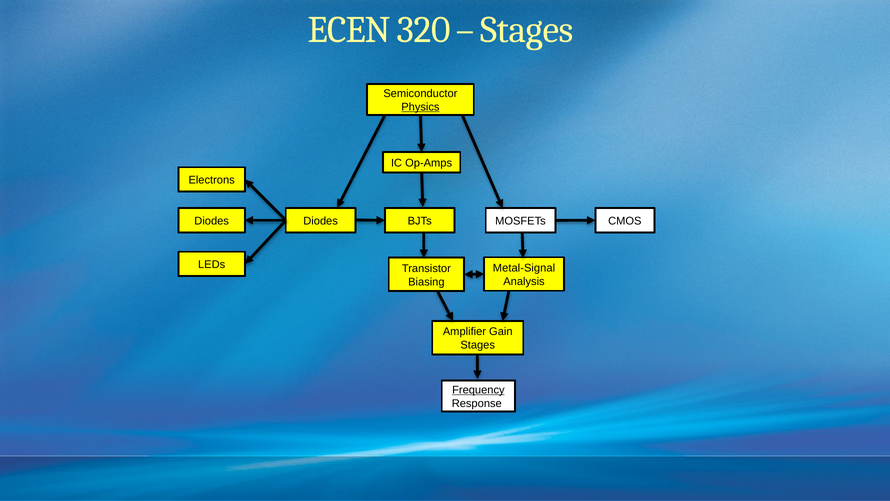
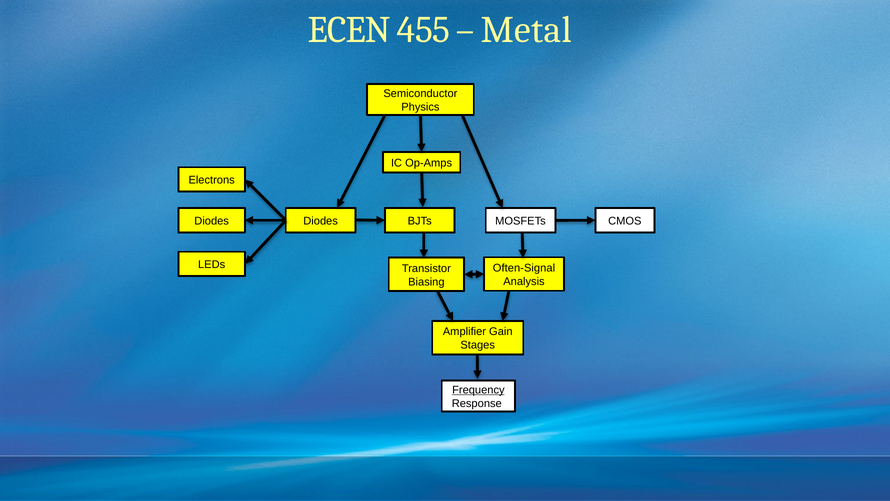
320: 320 -> 455 (424, 30)
Stages: Stages -> Metal (526, 30)
Physics underline: present -> none (420, 107)
Metal-Signal: Metal-Signal -> Often-Signal (524, 268)
